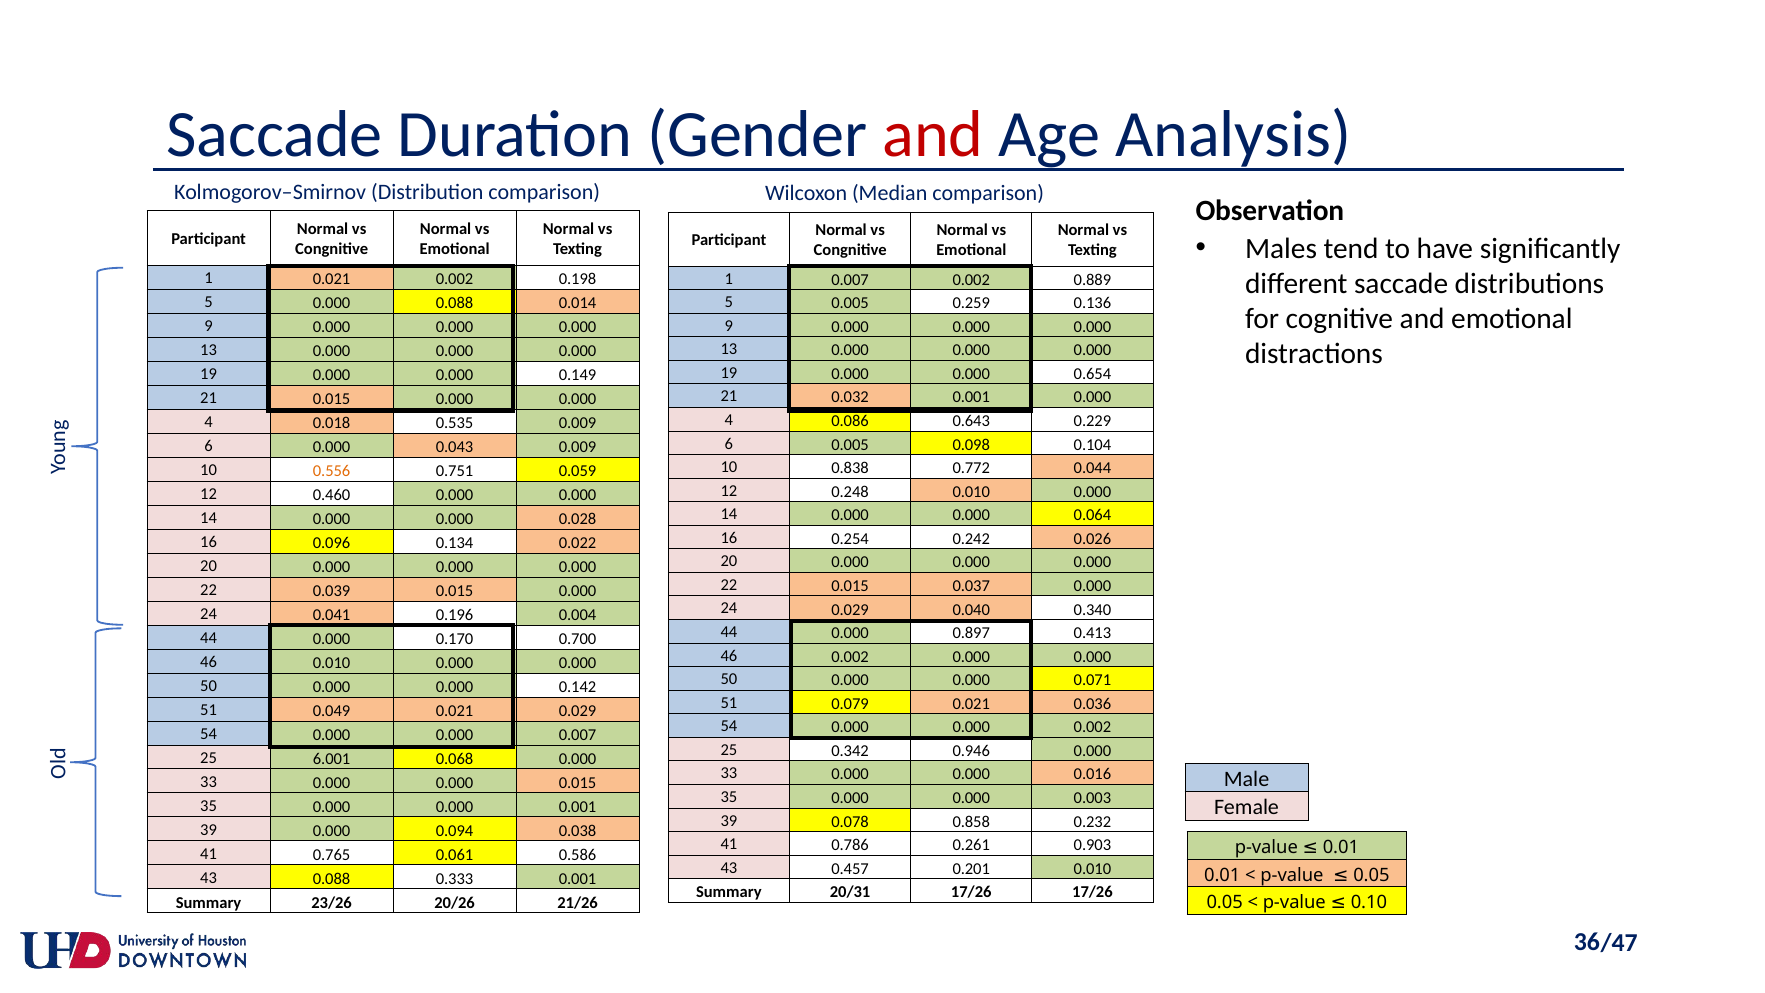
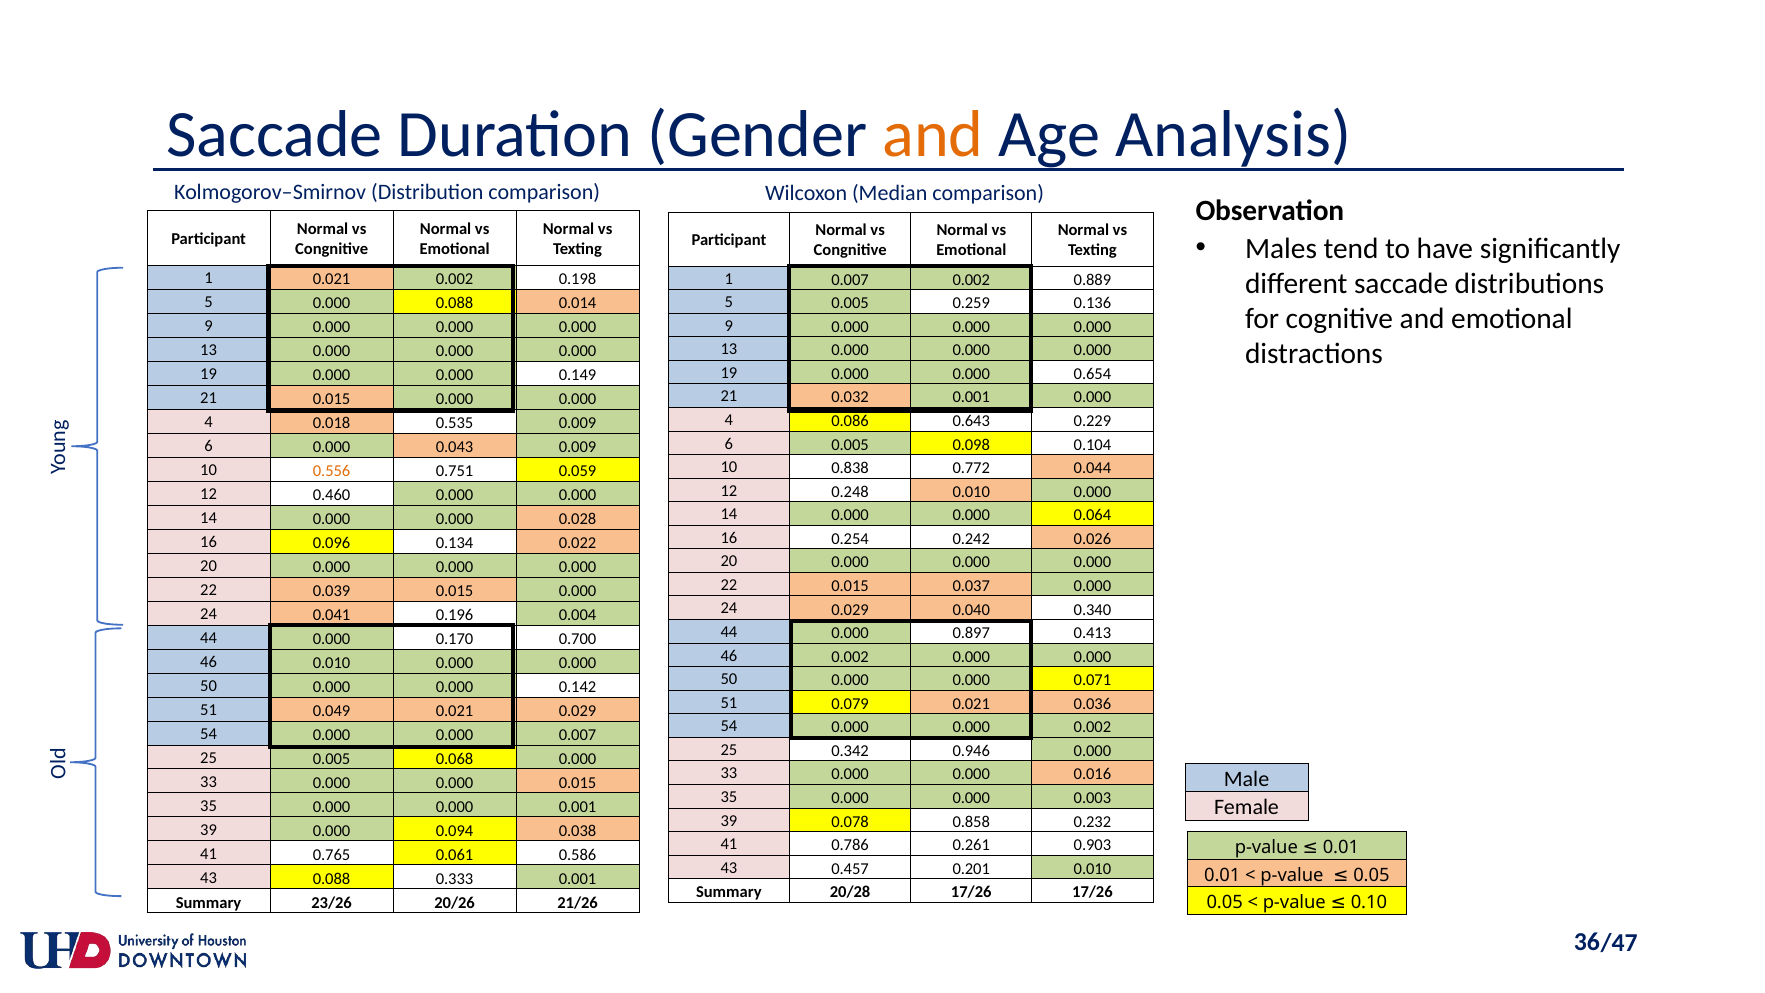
and colour: red -> orange (933, 134)
25 6.001: 6.001 -> 0.005 (332, 759)
20/31: 20/31 -> 20/28 (850, 892)
